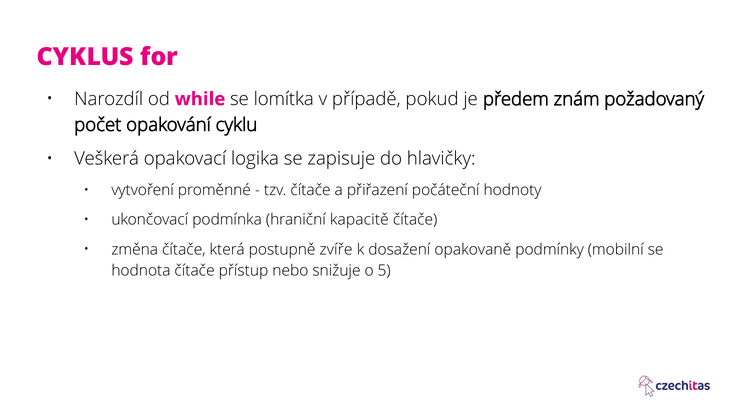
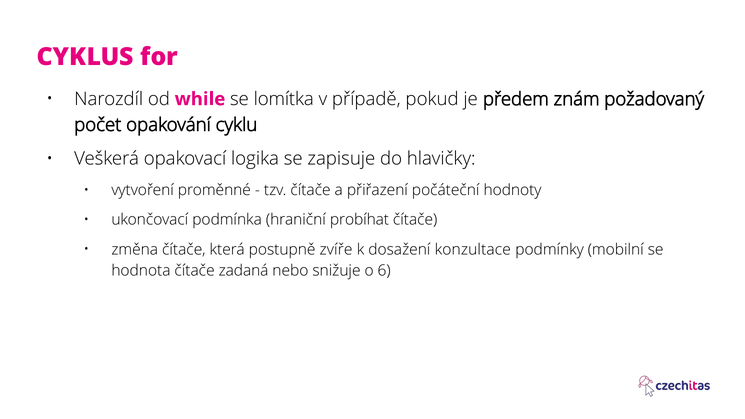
kapacitě: kapacitě -> probíhat (359, 220)
opakovaně: opakovaně -> konzultace (473, 249)
přístup: přístup -> zadaná (244, 271)
5: 5 -> 6 (384, 271)
